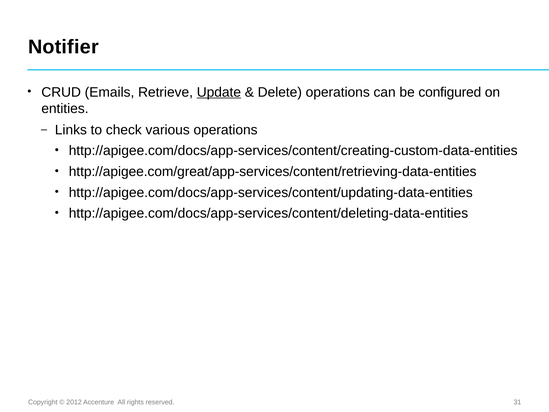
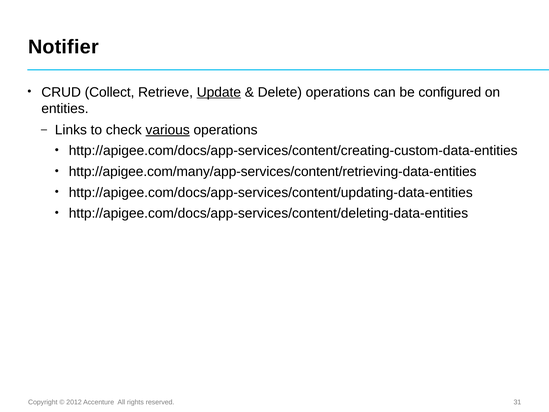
Emails: Emails -> Collect (110, 92)
various underline: none -> present (168, 130)
http://apigee.com/great/app-services/content/retrieving-data-entities: http://apigee.com/great/app-services/content/retrieving-data-entities -> http://apigee.com/many/app-services/content/retrieving-data-entities (273, 172)
